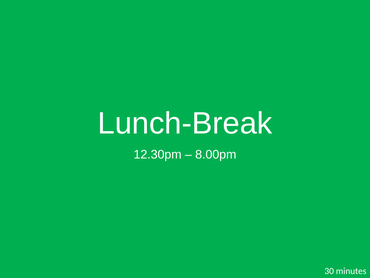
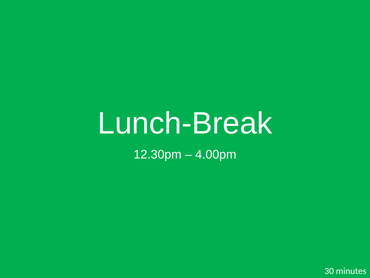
8.00pm: 8.00pm -> 4.00pm (216, 154)
